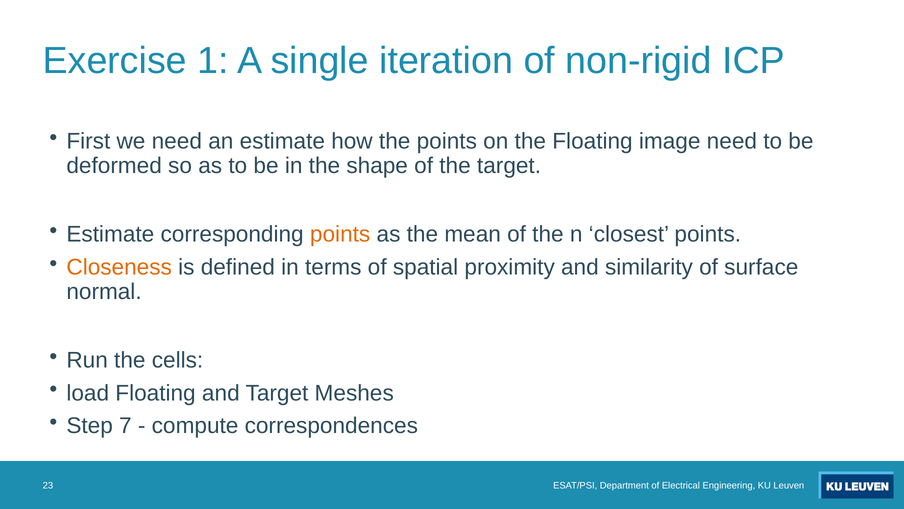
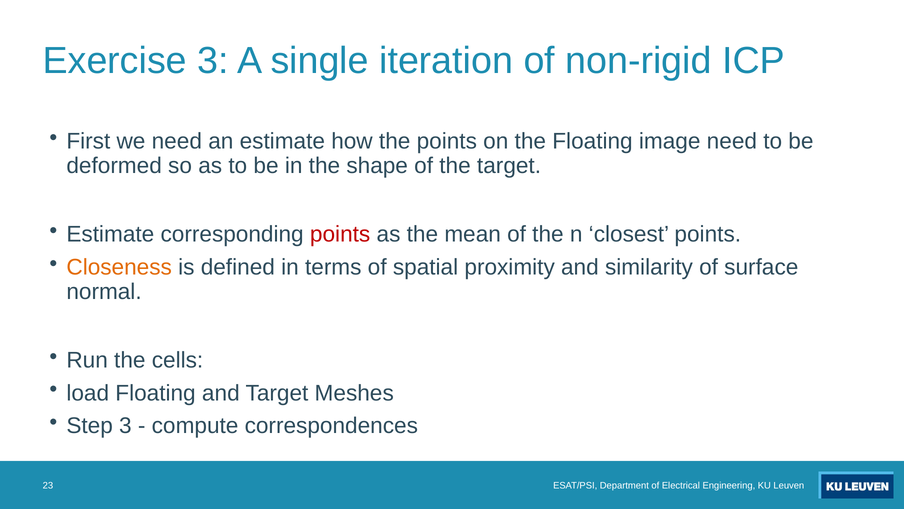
Exercise 1: 1 -> 3 (213, 61)
points colour: orange -> red (340, 234)
Step 7: 7 -> 3 (125, 426)
